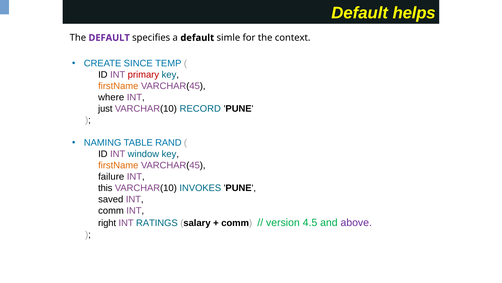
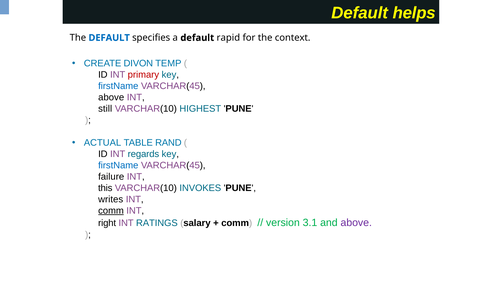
DEFAULT colour: purple -> blue (109, 38)
simle: simle -> rapid (228, 38)
SINCE: SINCE -> DIVON (138, 63)
firstName colour: orange -> blue (118, 86)
where: where -> above (111, 97)
just: just -> still (105, 109)
RECORD: RECORD -> HIGHEST (200, 109)
NAMING: NAMING -> ACTUAL (103, 142)
window: window -> regards (143, 154)
firstName colour: orange -> blue (118, 165)
saved: saved -> writes (111, 199)
comm underline: none -> present (111, 210)
4.5: 4.5 -> 3.1 (310, 222)
